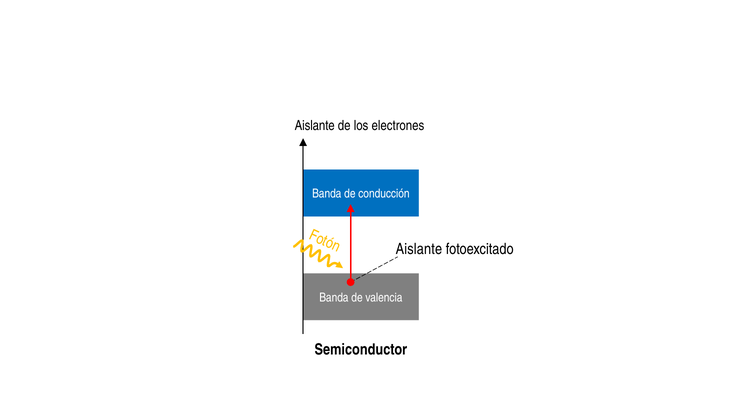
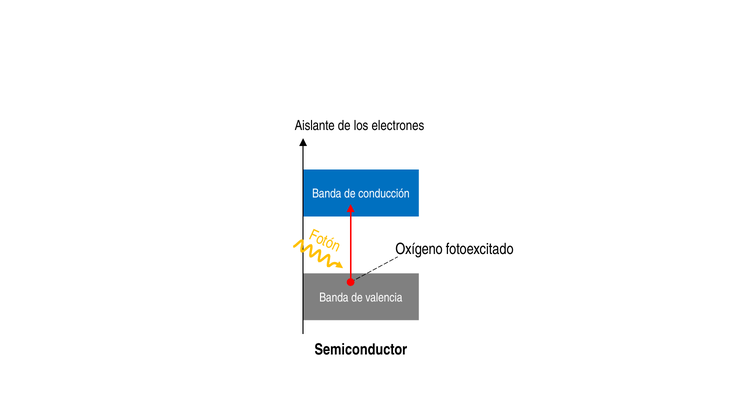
Aislante: Aislante -> Oxígeno (419, 249)
